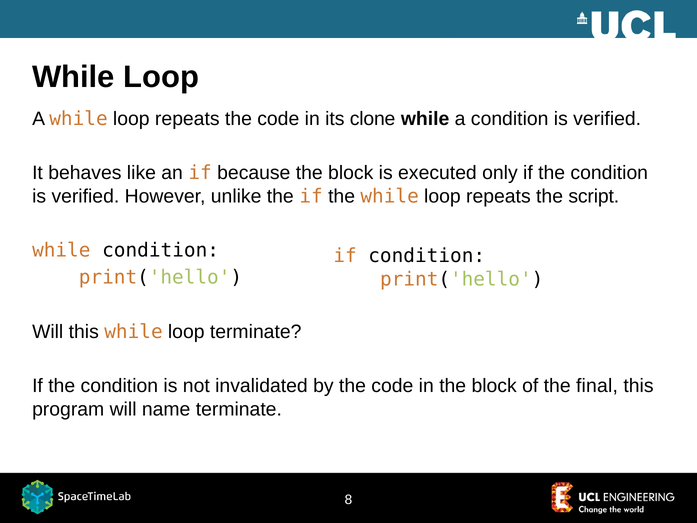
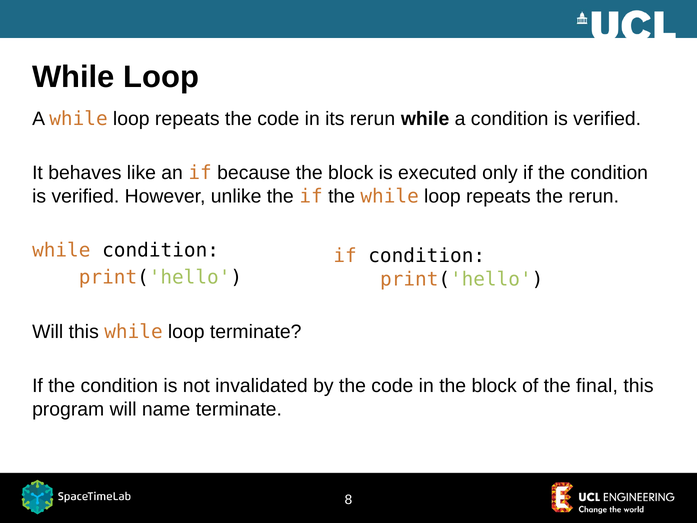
its clone: clone -> rerun (373, 119)
the script: script -> rerun (594, 196)
